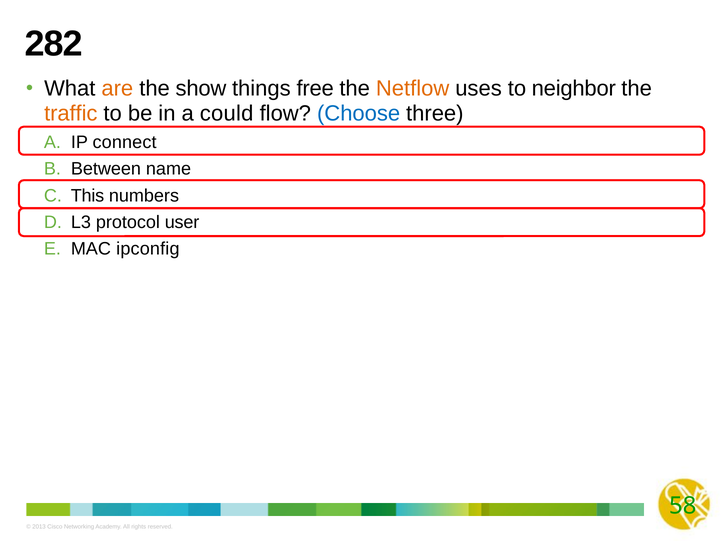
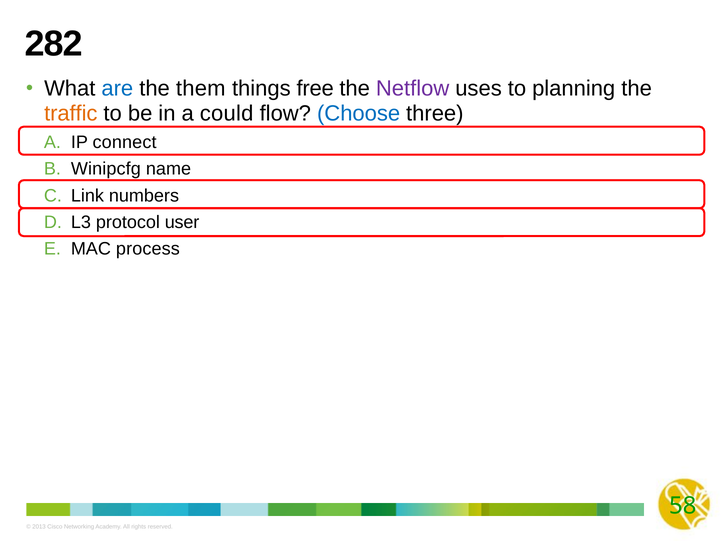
are colour: orange -> blue (117, 89)
show: show -> them (201, 89)
Netflow colour: orange -> purple (413, 89)
neighbor: neighbor -> planning (574, 89)
Between: Between -> Winipcfg (106, 169)
This: This -> Link (87, 196)
ipconfig: ipconfig -> process (148, 249)
